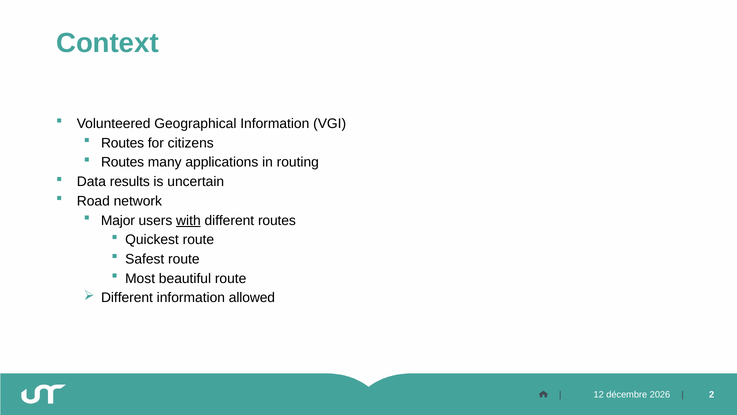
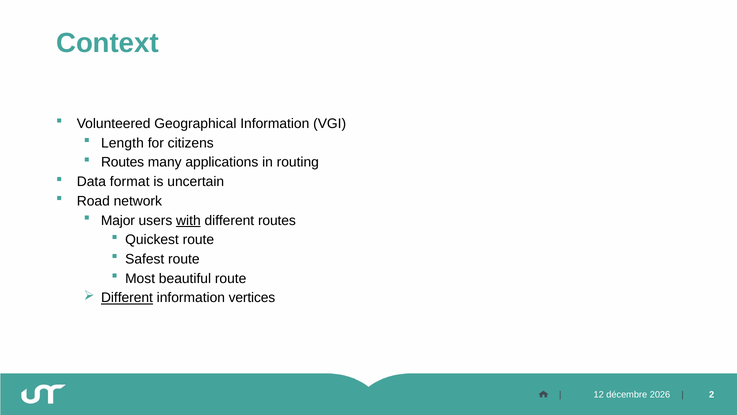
Routes: Routes -> Length (122, 143)
results: results -> format (130, 182)
Different underline: none -> present (127, 298)
allowed: allowed -> vertices (252, 298)
